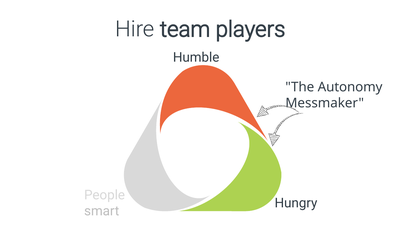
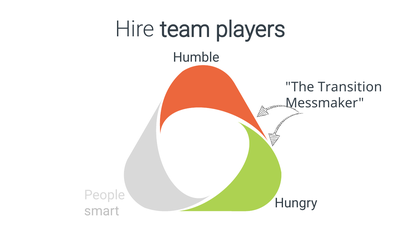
Autonomy: Autonomy -> Transition (350, 87)
